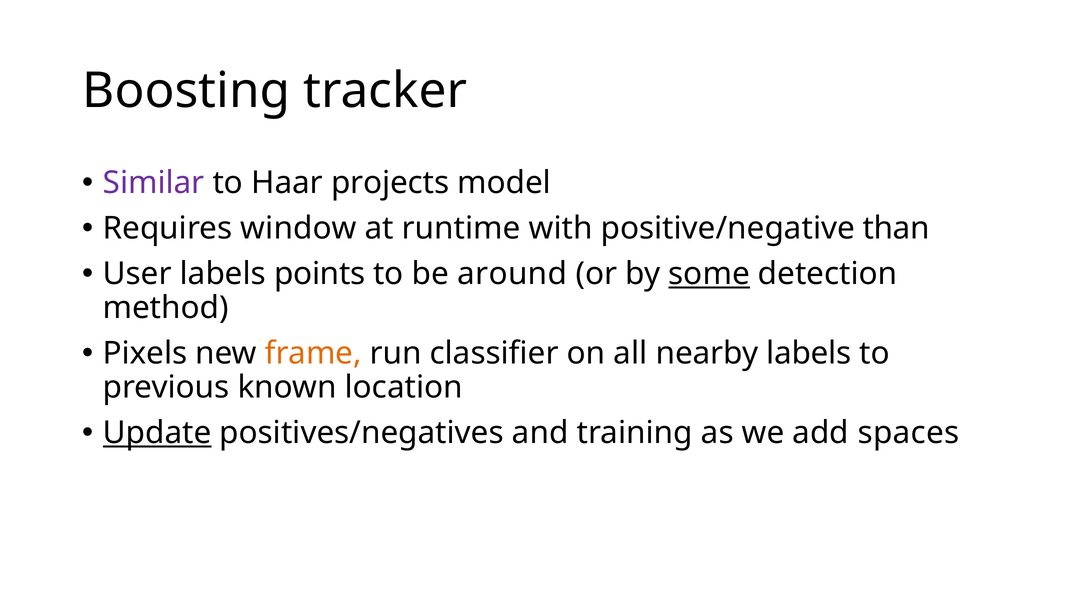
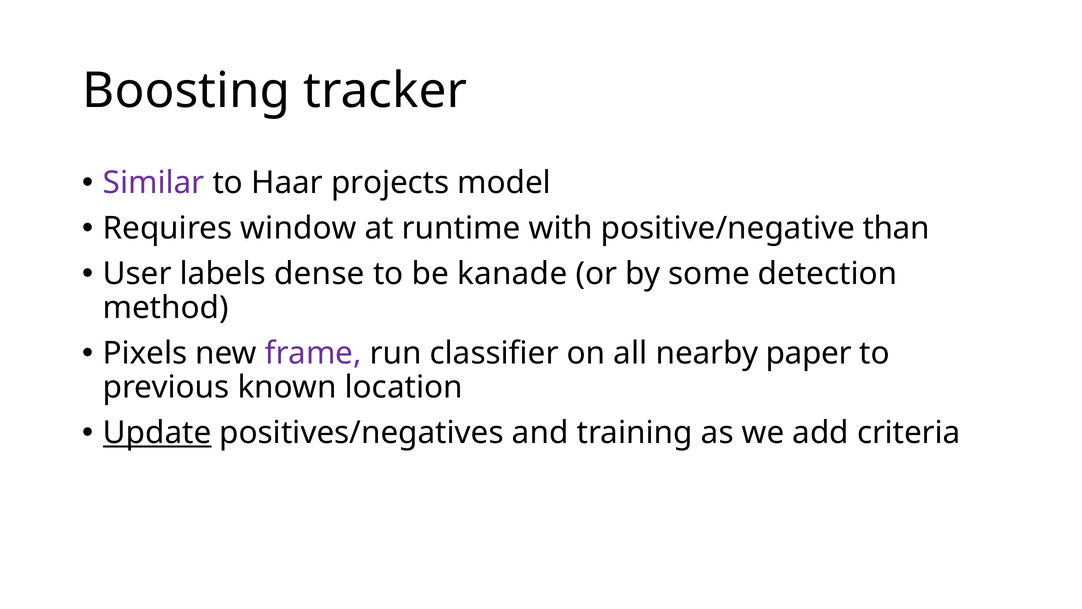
points: points -> dense (319, 274)
around: around -> kanade (512, 274)
some underline: present -> none (709, 274)
frame colour: orange -> purple (313, 353)
nearby labels: labels -> paper (809, 353)
spaces: spaces -> criteria (909, 433)
